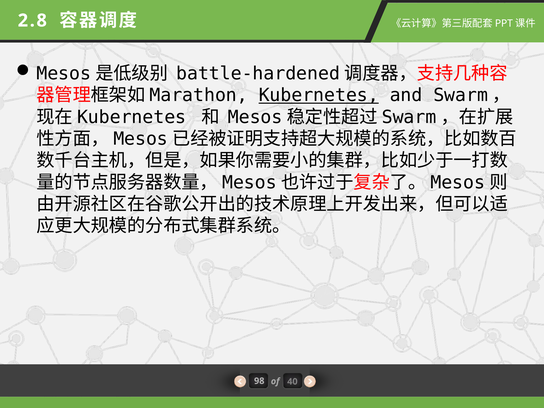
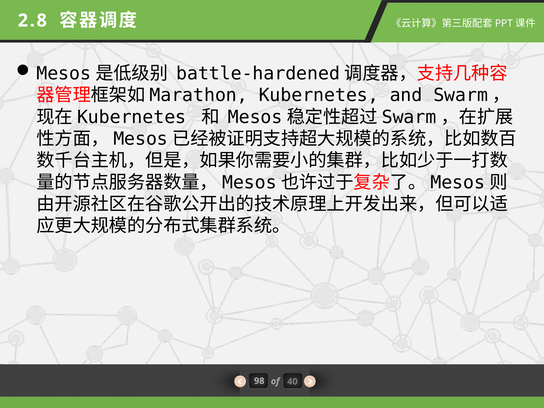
Kubernetes underline: present -> none (319, 95)
